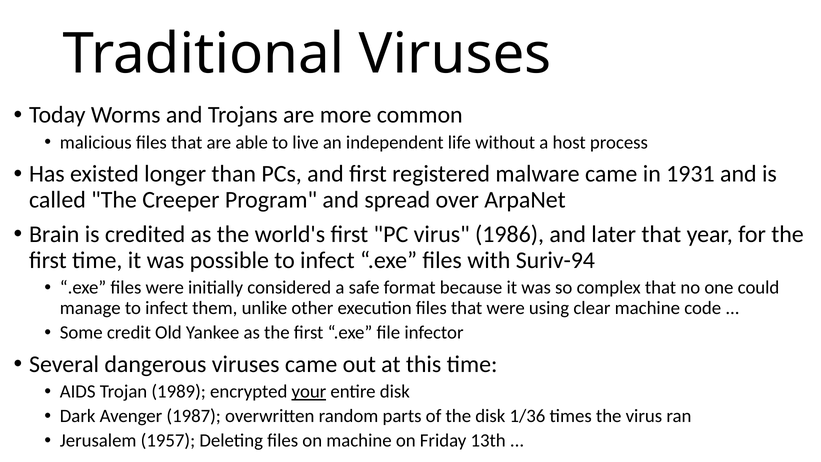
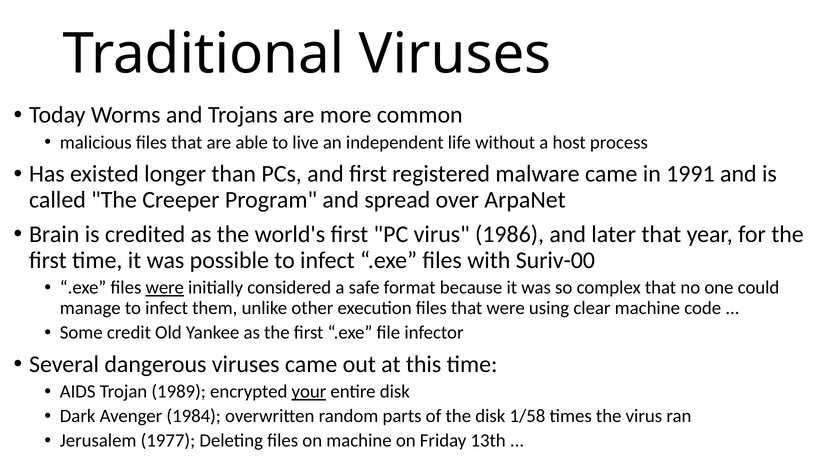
1931: 1931 -> 1991 (690, 174)
Suriv-94: Suriv-94 -> Suriv-00 (555, 260)
were underline: none -> present (165, 288)
1987: 1987 -> 1984 (194, 416)
1/36: 1/36 -> 1/58 (527, 416)
1957: 1957 -> 1977 (168, 441)
